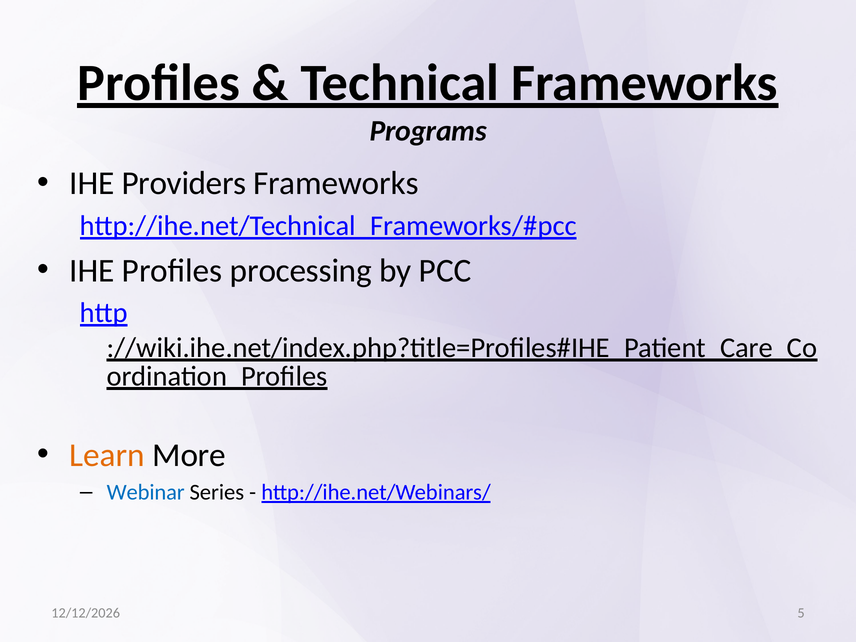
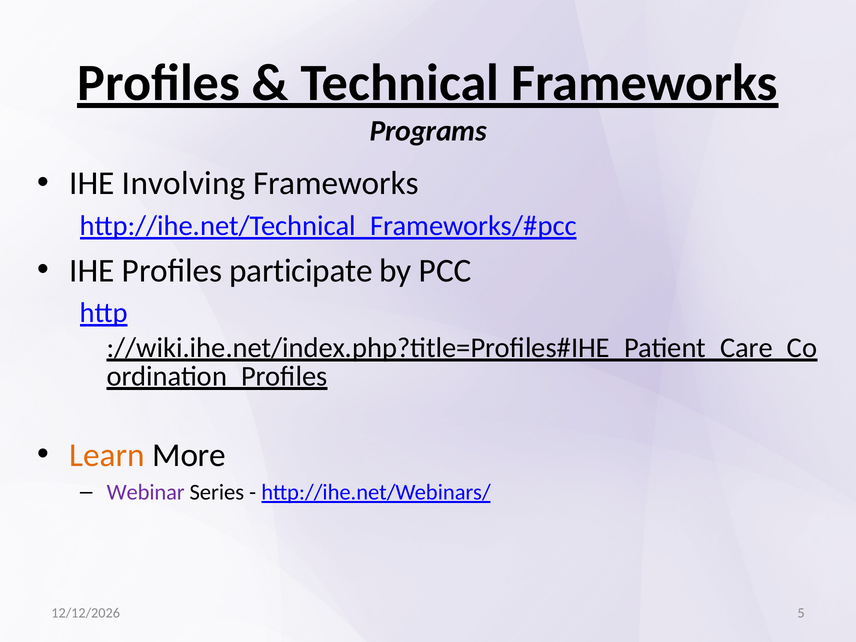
Providers: Providers -> Involving (184, 183)
processing: processing -> participate (301, 271)
Webinar colour: blue -> purple (146, 492)
